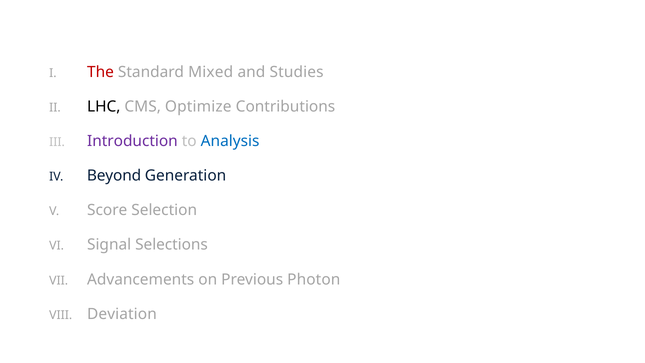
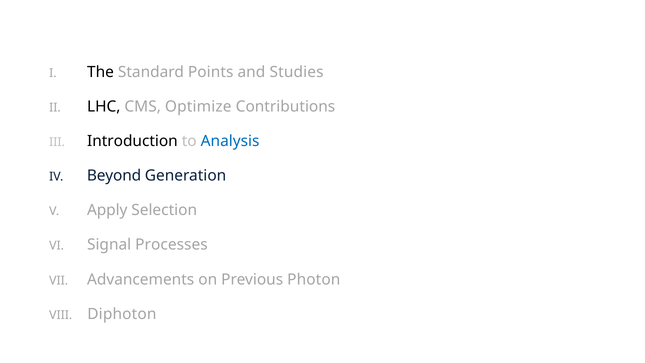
The colour: red -> black (100, 72)
Mixed: Mixed -> Points (211, 72)
Introduction colour: purple -> black (132, 141)
Score: Score -> Apply (107, 210)
Selections: Selections -> Processes (171, 245)
Deviation: Deviation -> Diphoton (122, 314)
